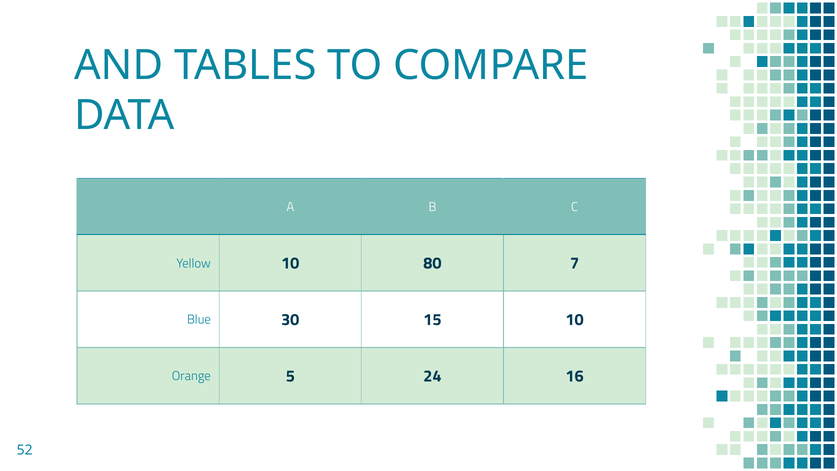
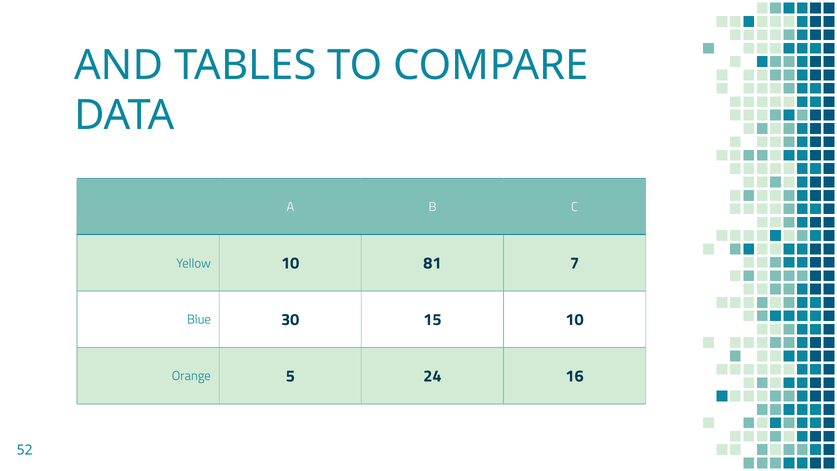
80: 80 -> 81 (432, 263)
